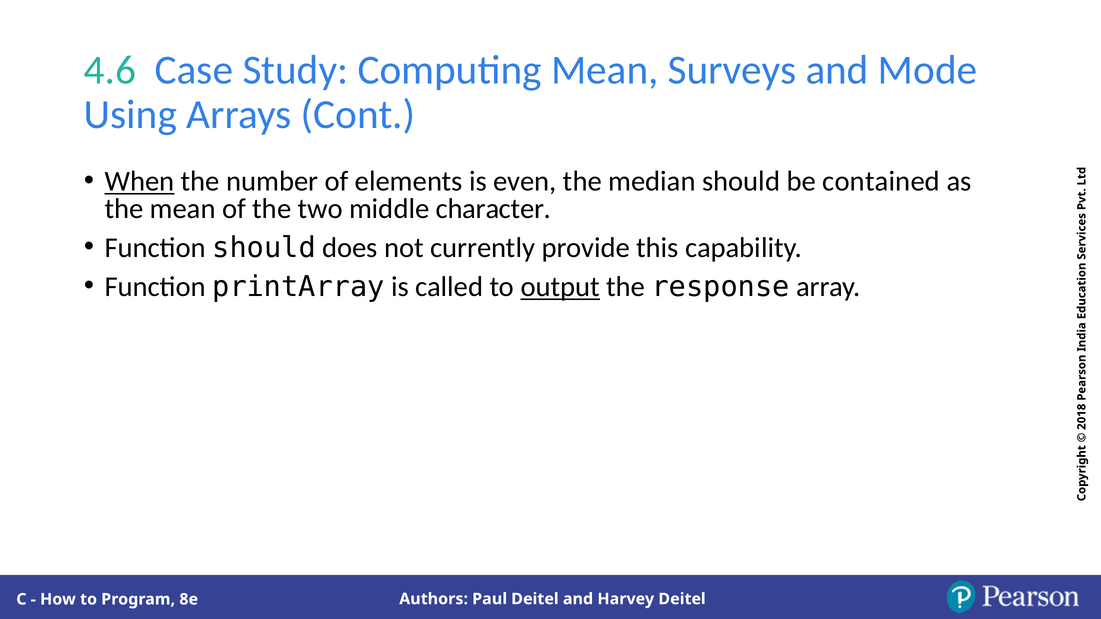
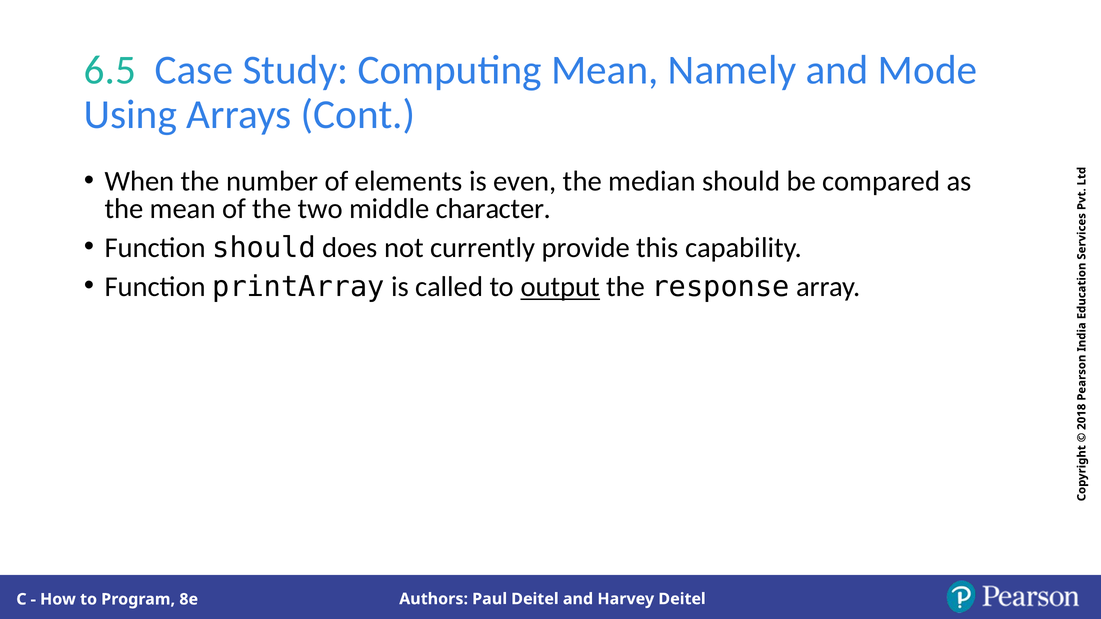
4.6: 4.6 -> 6.5 (110, 70)
Surveys: Surveys -> Namely (732, 70)
When underline: present -> none (139, 182)
contained: contained -> compared (881, 182)
